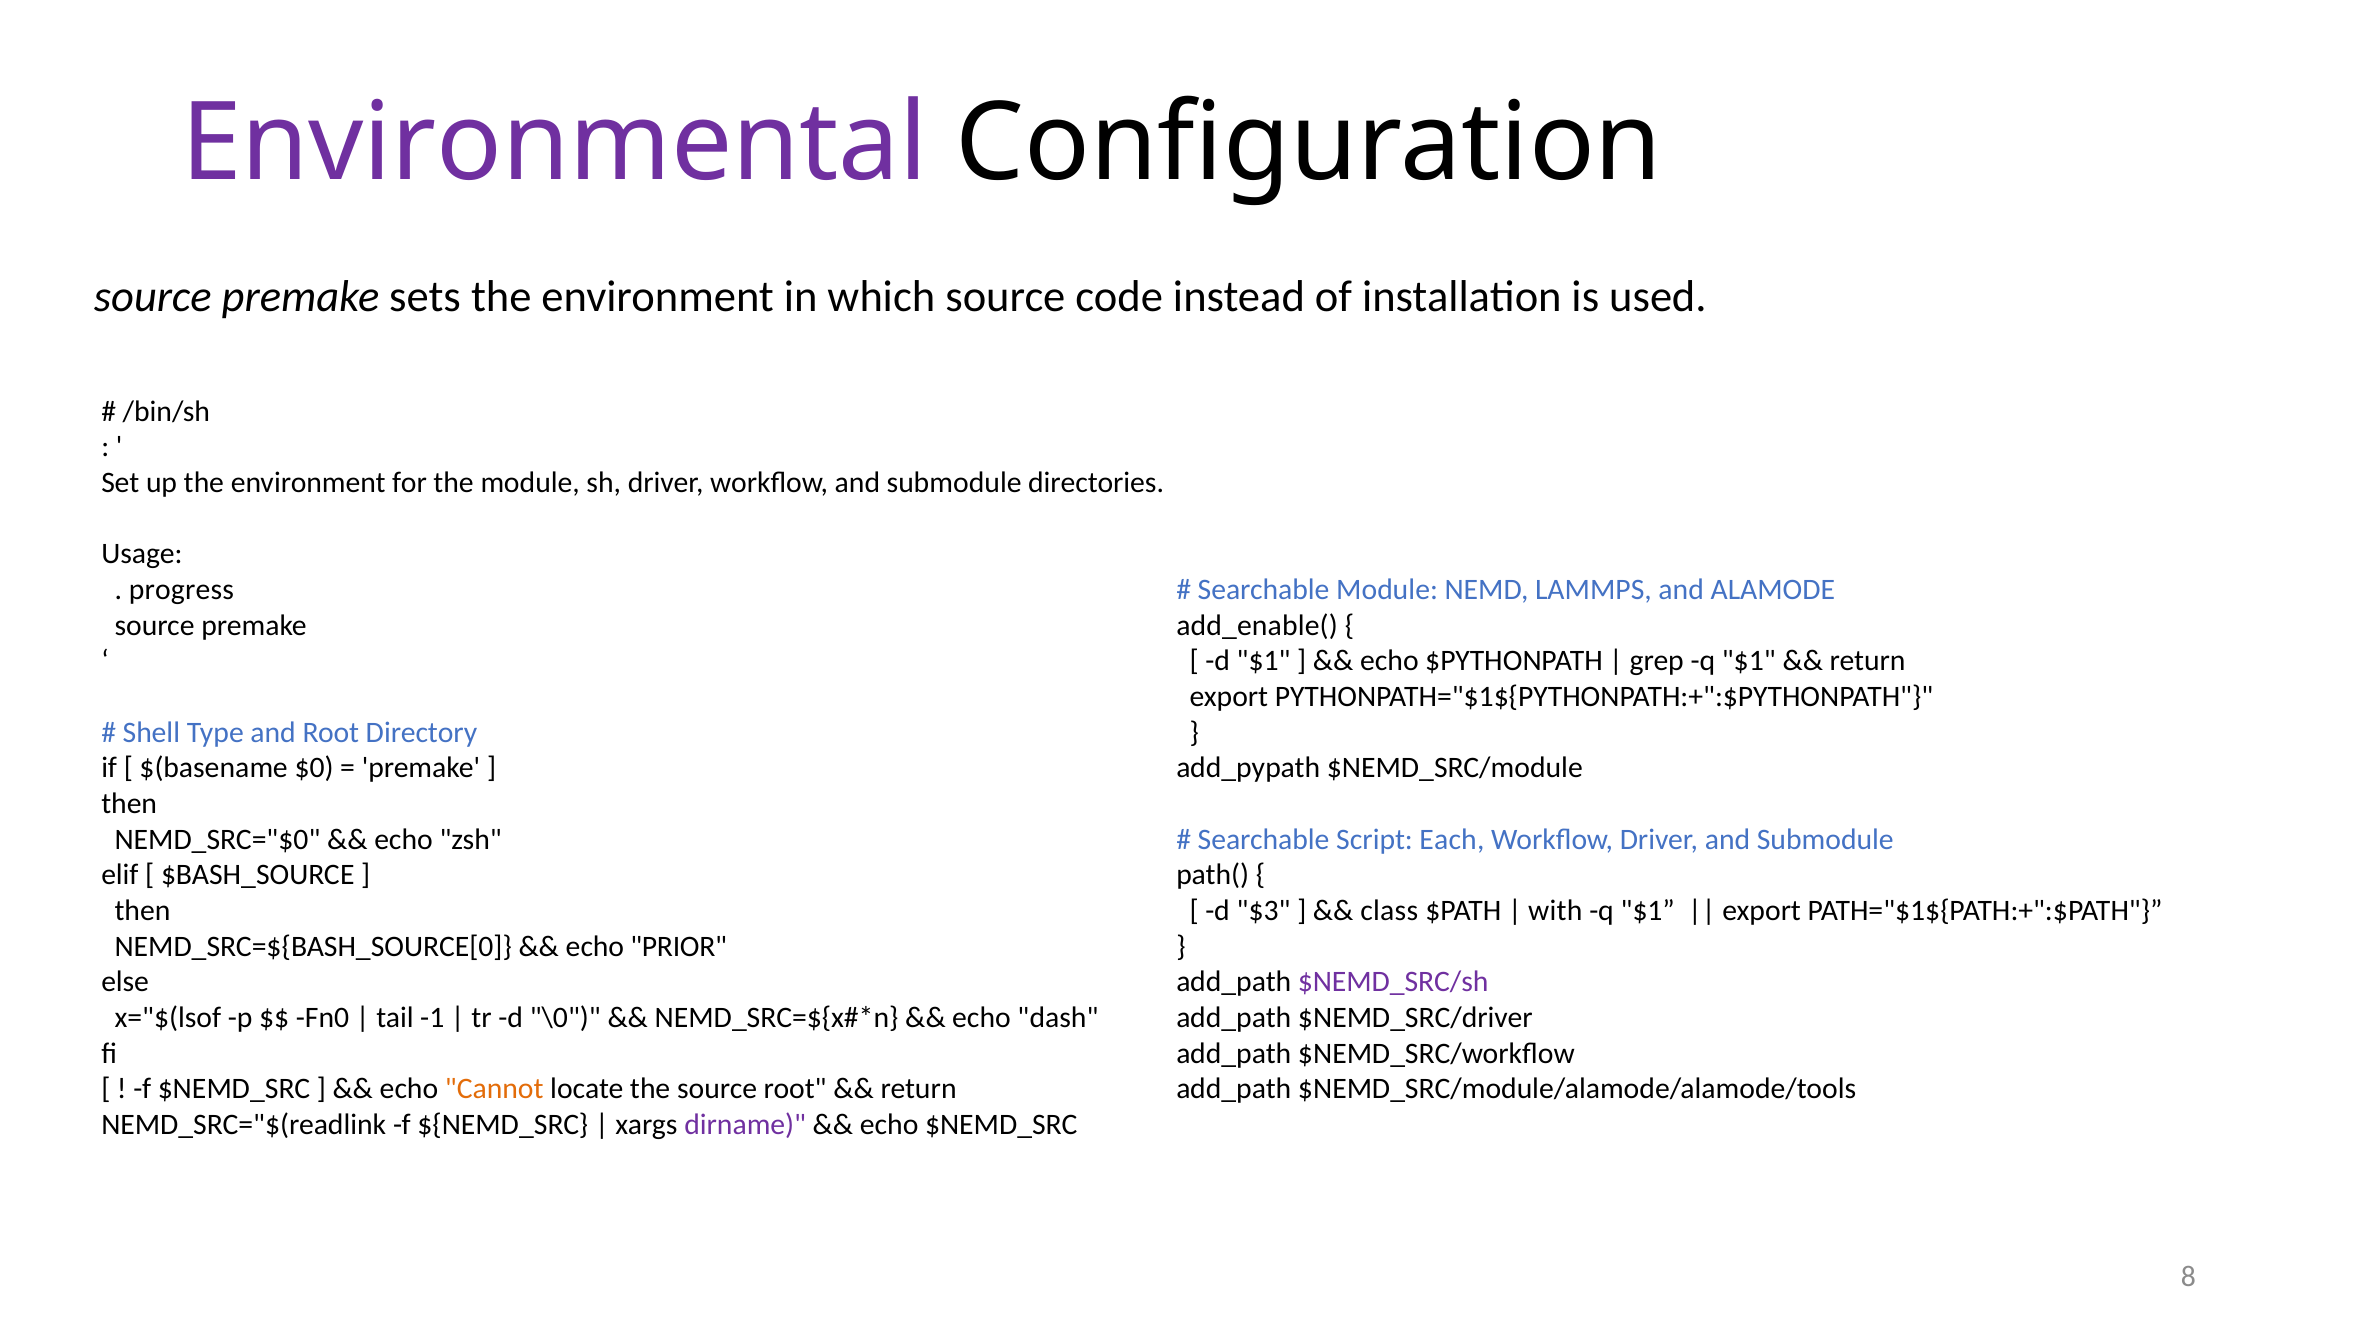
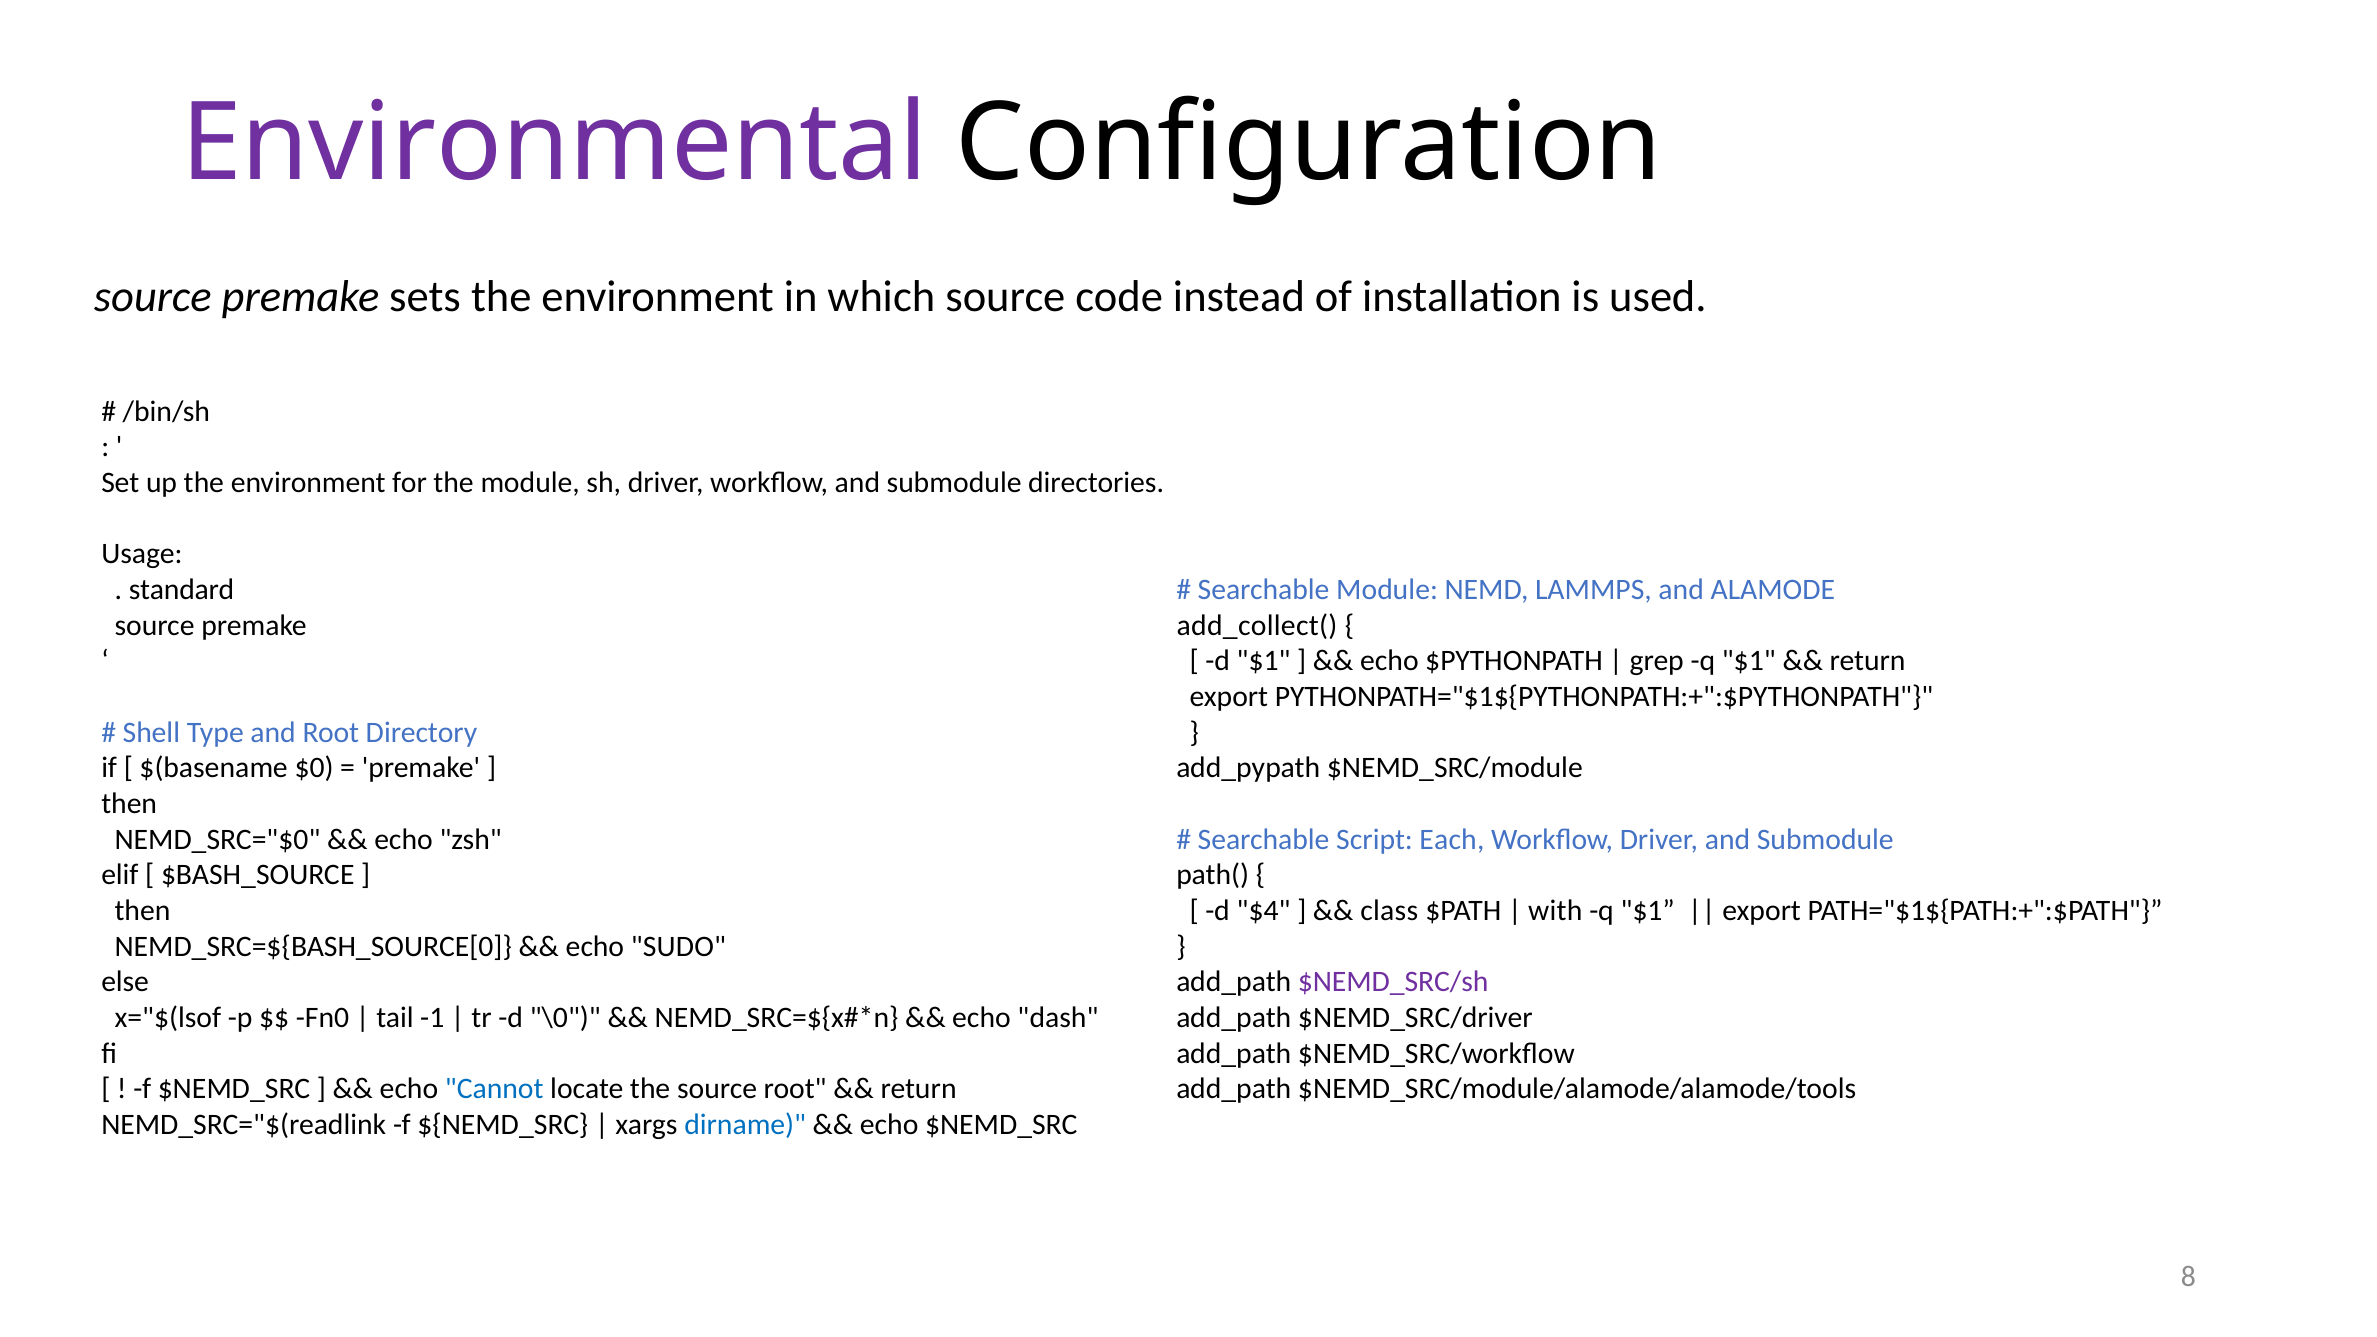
progress: progress -> standard (182, 590)
add_enable(: add_enable( -> add_collect( (1257, 625)
$3: $3 -> $4 (1264, 911)
PRIOR: PRIOR -> SUDO (678, 946)
Cannot colour: orange -> blue (494, 1089)
dirname colour: purple -> blue (745, 1125)
